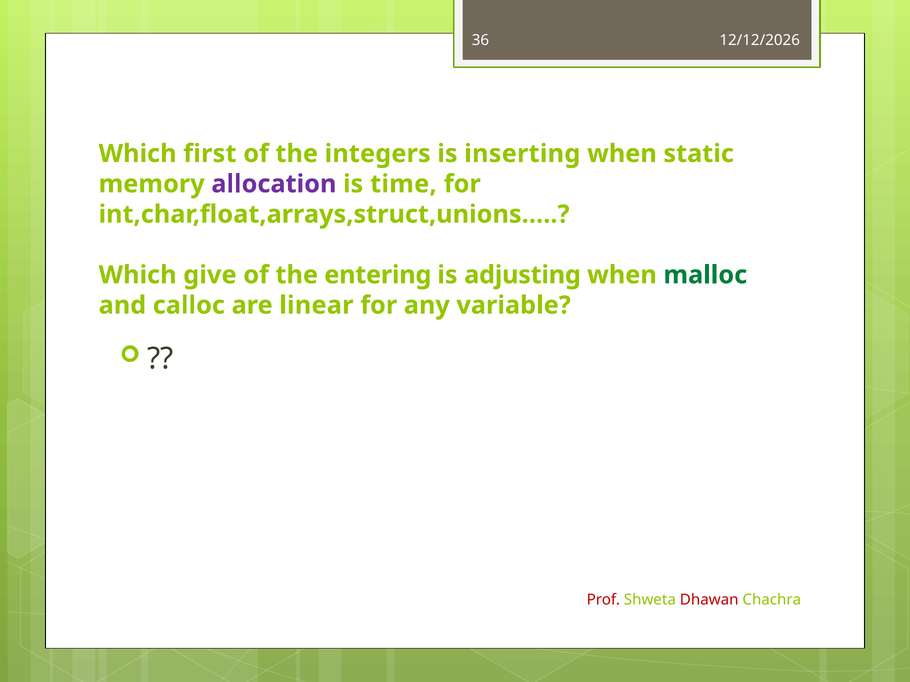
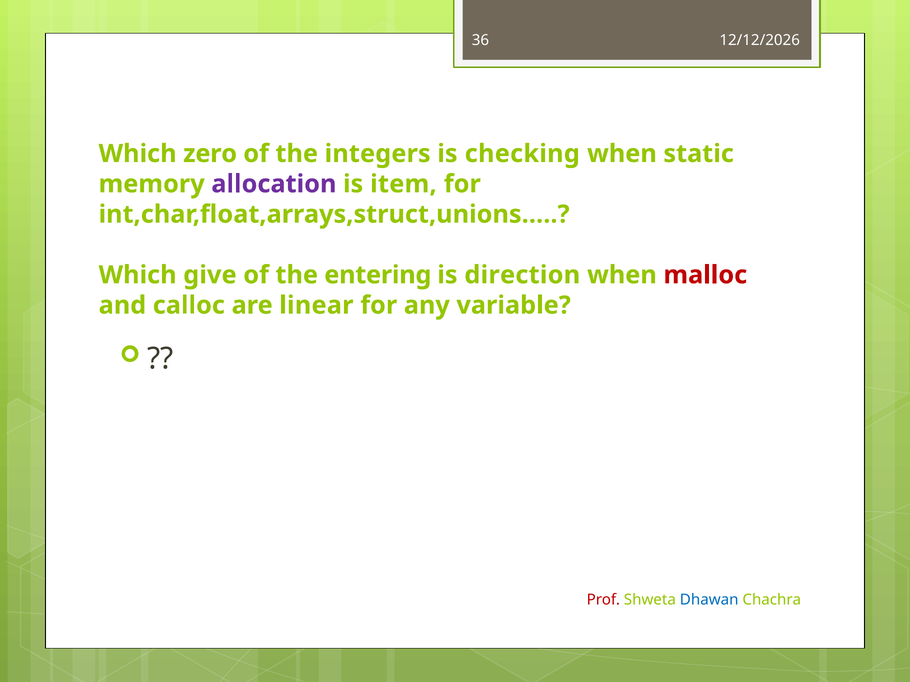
first: first -> zero (210, 154)
inserting: inserting -> checking (522, 154)
time: time -> item (403, 184)
adjusting: adjusting -> direction (522, 275)
malloc colour: green -> red (705, 275)
Dhawan colour: red -> blue (709, 600)
